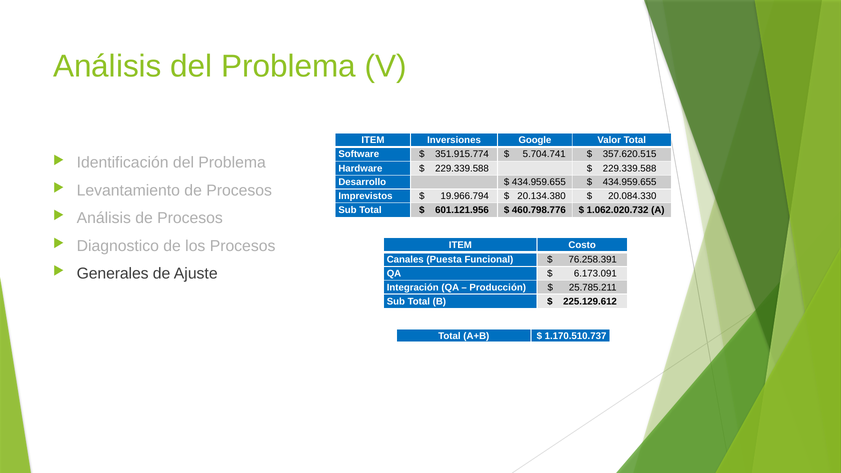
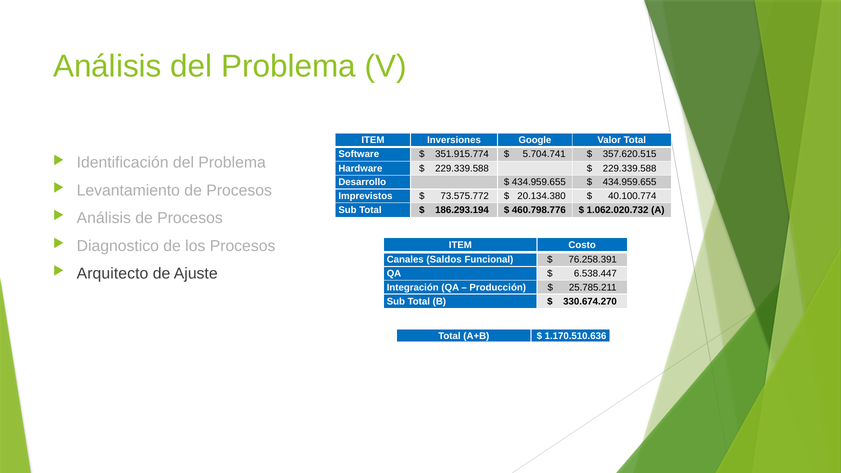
19.966.794: 19.966.794 -> 73.575.772 (465, 196)
20.084.330: 20.084.330 -> 40.100.774 (632, 196)
601.121.956: 601.121.956 -> 186.293.194 (462, 210)
Puesta: Puesta -> Saldos (444, 260)
Generales: Generales -> Arquitecto (113, 274)
6.173.091: 6.173.091 -> 6.538.447 (595, 274)
225.129.612: 225.129.612 -> 330.674.270 (590, 302)
1.170.510.737: 1.170.510.737 -> 1.170.510.636 (576, 336)
